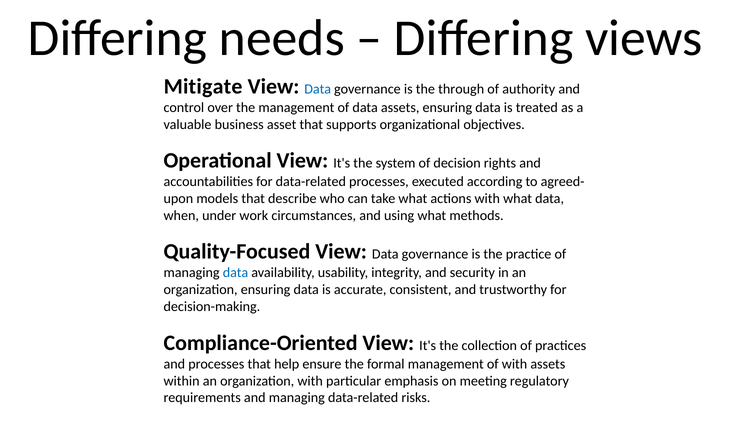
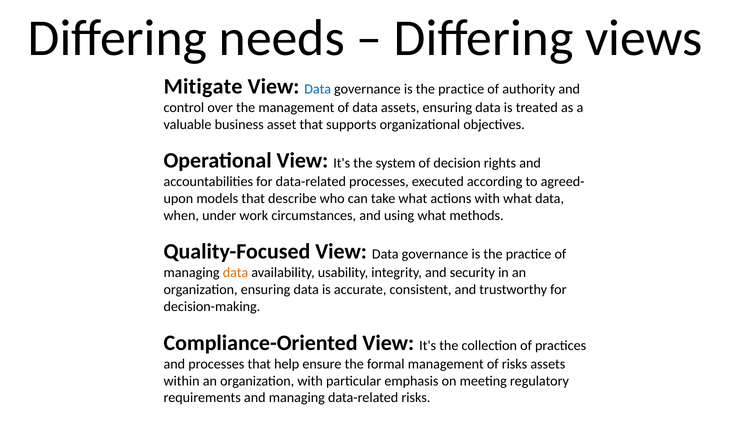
through: through -> practice (461, 89)
data colour: blue -> orange (236, 273)
of with: with -> risks (515, 364)
